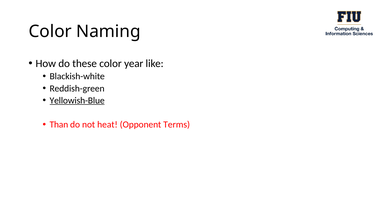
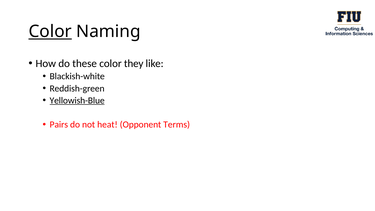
Color underline: none -> present (50, 32)
year: year -> they (134, 63)
Than: Than -> Pairs (59, 125)
